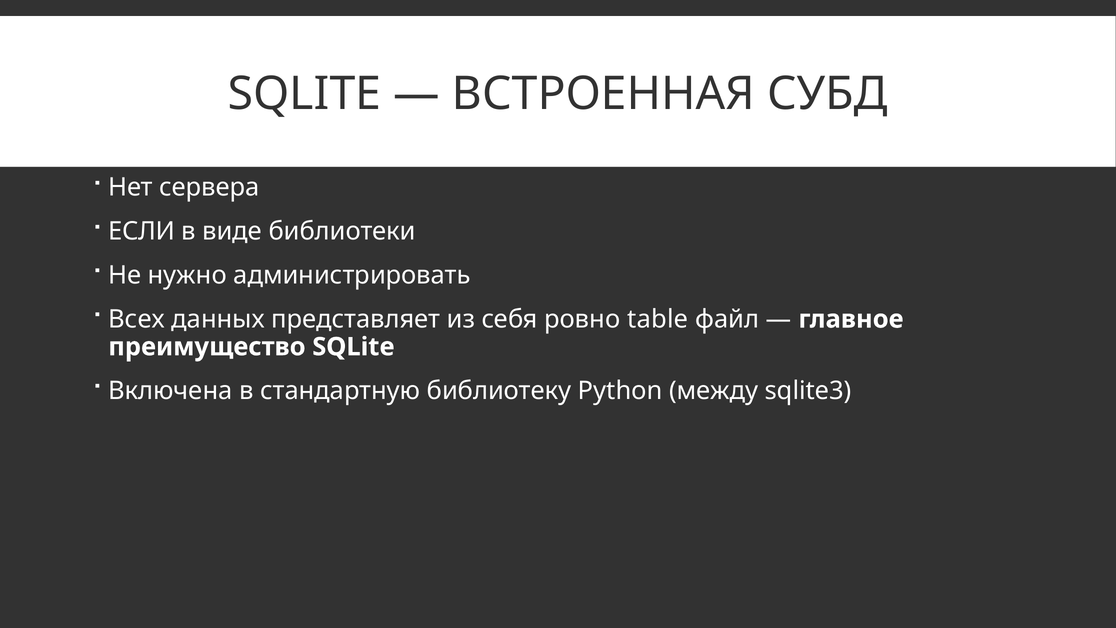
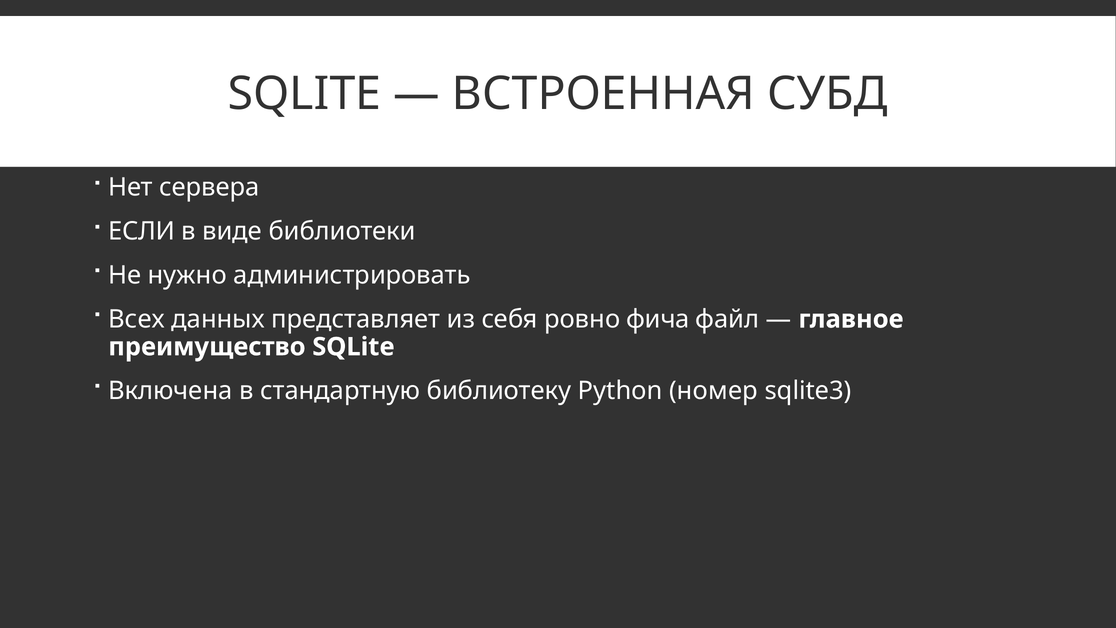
table: table -> фича (658, 319)
между: между -> номер (713, 391)
